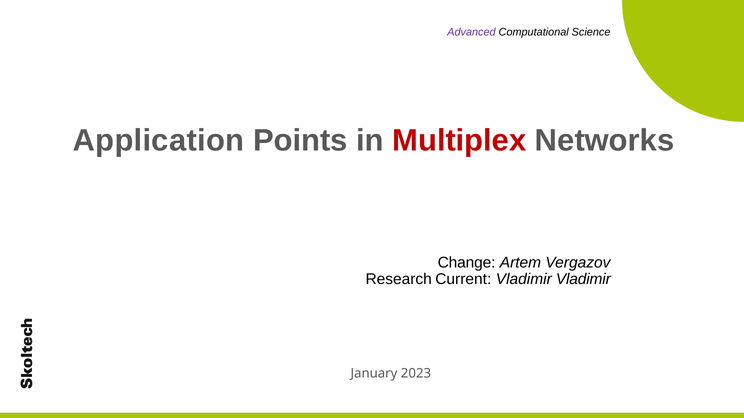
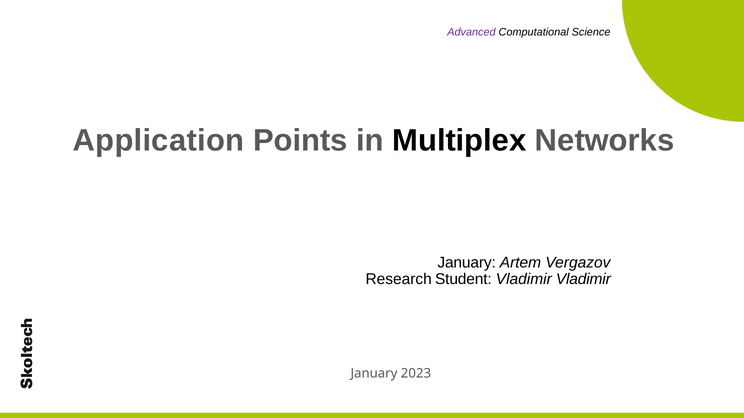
Multiplex colour: red -> black (459, 141)
Change: Change -> January (467, 263)
Current: Current -> Student (463, 280)
